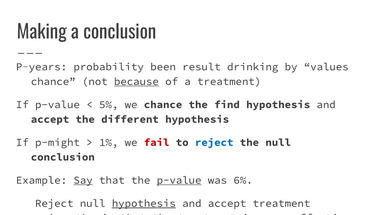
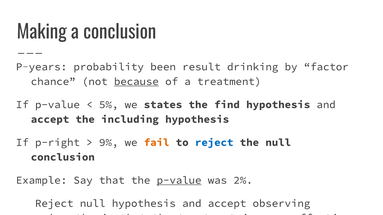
values: values -> factor (326, 67)
we chance: chance -> states (163, 105)
different: different -> including (130, 119)
p-might: p-might -> p-right (57, 143)
1%: 1% -> 9% (109, 143)
fail colour: red -> orange (157, 143)
Say underline: present -> none (83, 181)
6%: 6% -> 2% (243, 181)
hypothesis underline: present -> none (144, 204)
accept treatment: treatment -> observing (281, 204)
